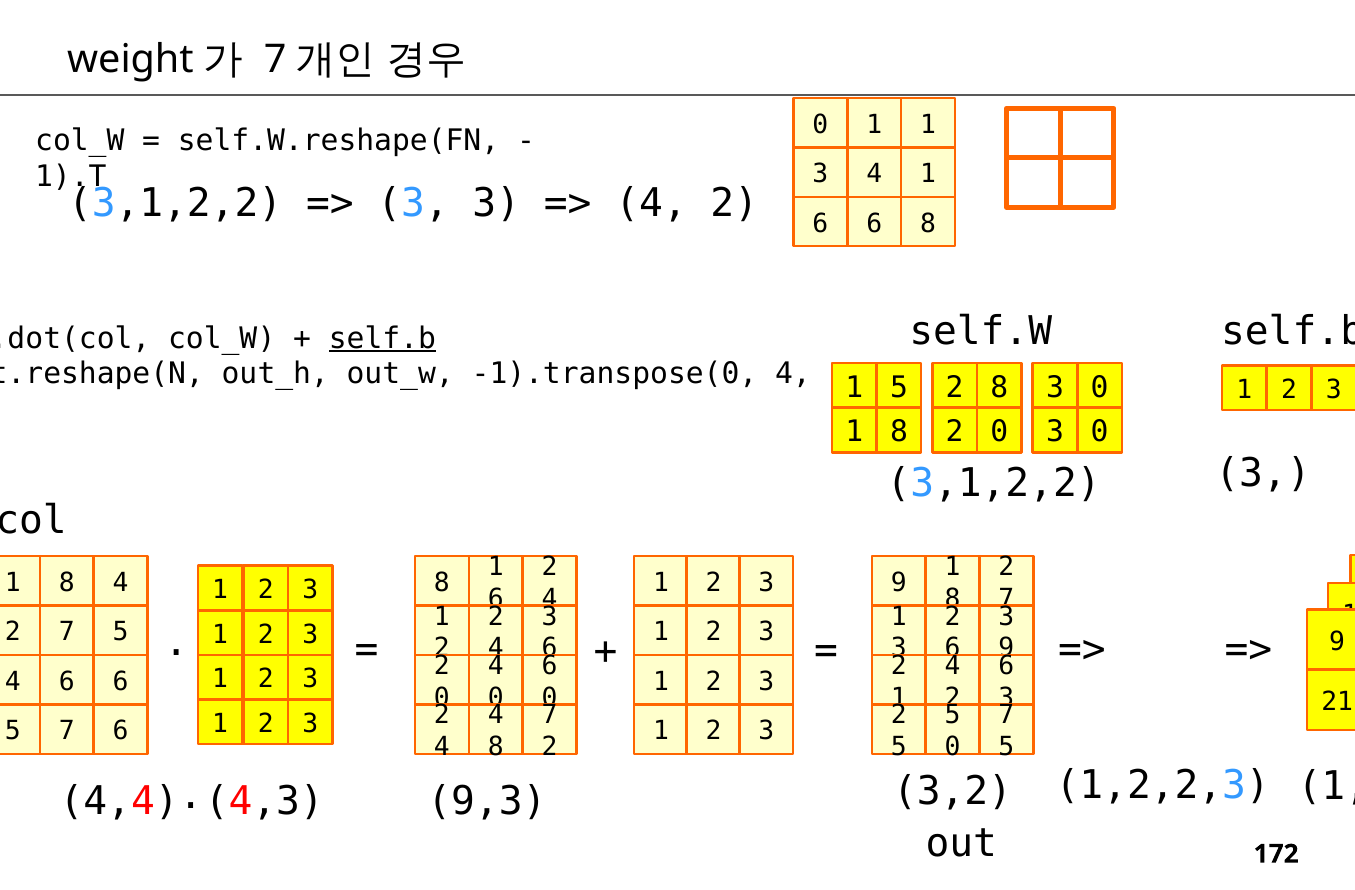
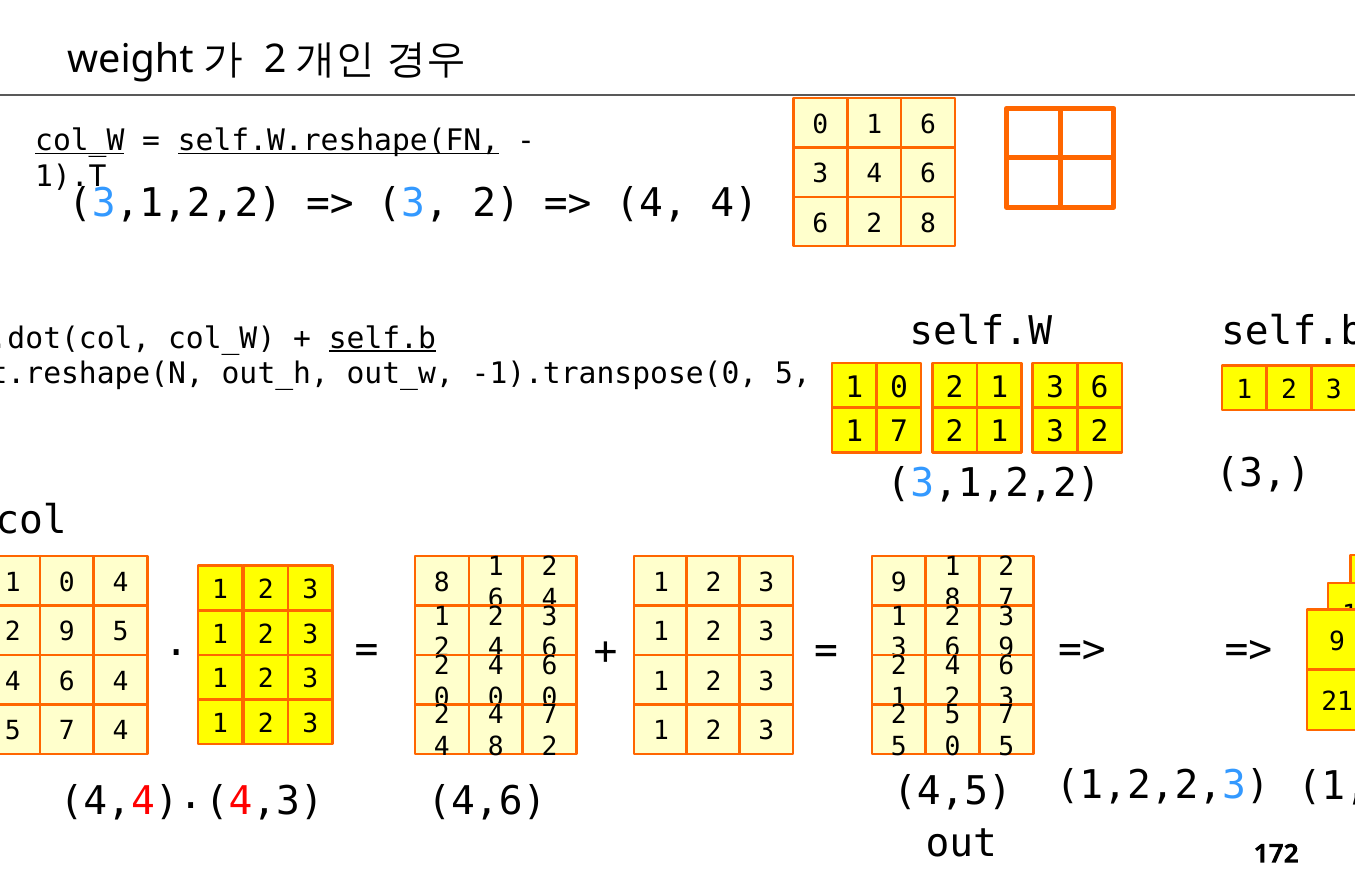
7: 7 -> 2 (275, 59)
0 1 1: 1 -> 6 (928, 125)
col_W underline: none -> present (80, 141)
self.W.reshape(FN underline: none -> present (339, 141)
3 4 1: 1 -> 6 (928, 174)
3: 3 -> 2 (496, 204)
2: 2 -> 4 (734, 204)
6: 6 -> 2 (874, 223)
-1).transpose(0 4: 4 -> 5 (793, 374)
5: 5 -> 0 (899, 387)
8: 8 -> 1 (999, 387)
0: 0 -> 6 (1100, 387)
8: 8 -> 7 (899, 432)
0: 0 -> 1 (999, 432)
0: 0 -> 2 (1100, 432)
8: 8 -> 0 (67, 583)
7: 7 -> 9 (67, 632)
4 6 6: 6 -> 4 (121, 682)
7 6: 6 -> 4 (121, 731)
3,2: 3,2 -> 4,5 (953, 791)
9,3: 9,3 -> 4,6 (487, 802)
